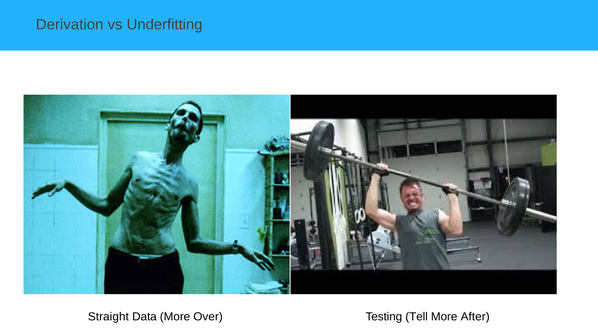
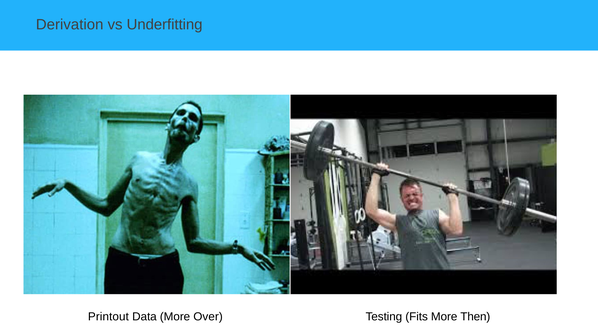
Straight: Straight -> Printout (108, 317)
Tell: Tell -> Fits (417, 317)
After: After -> Then (475, 317)
